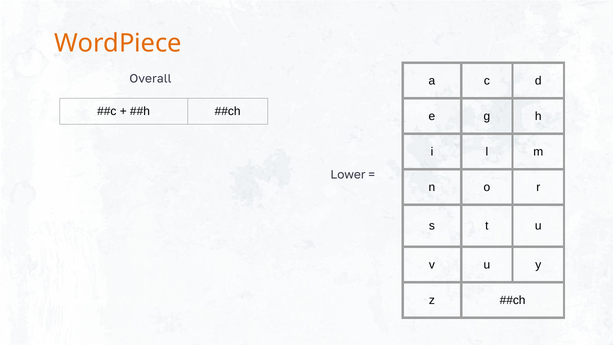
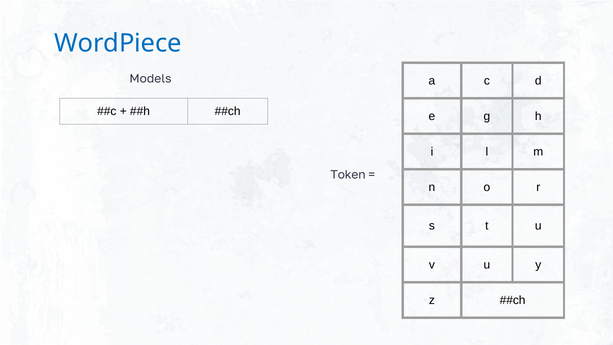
WordPiece colour: orange -> blue (118, 43)
Overall: Overall -> Models (150, 79)
Lower: Lower -> Token (348, 174)
